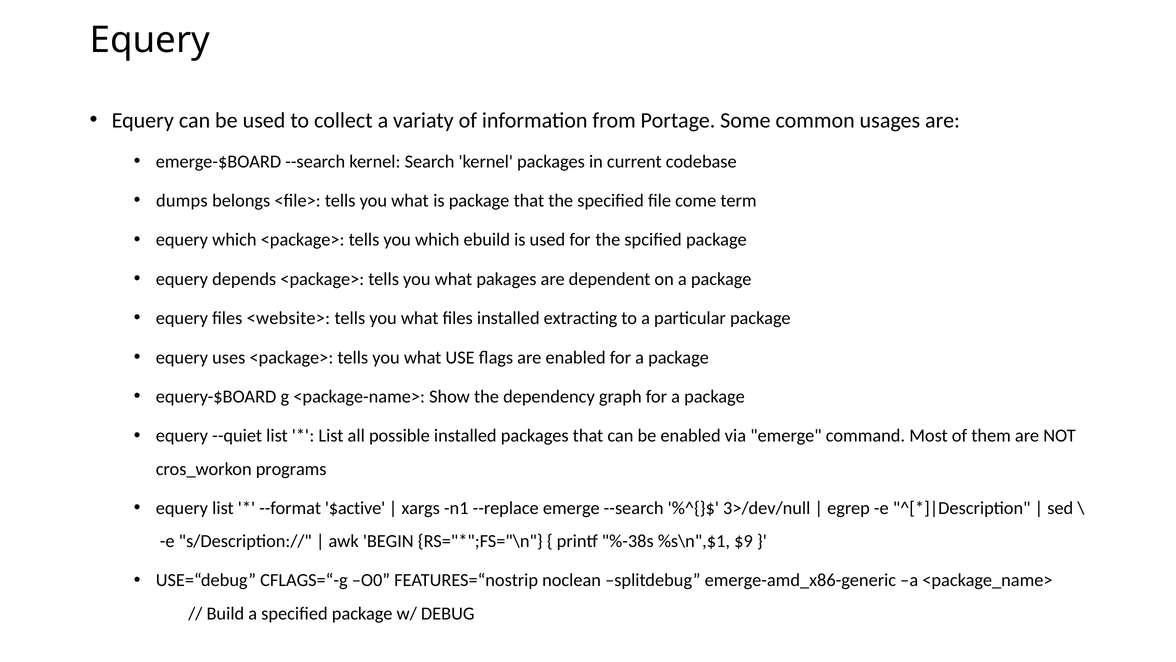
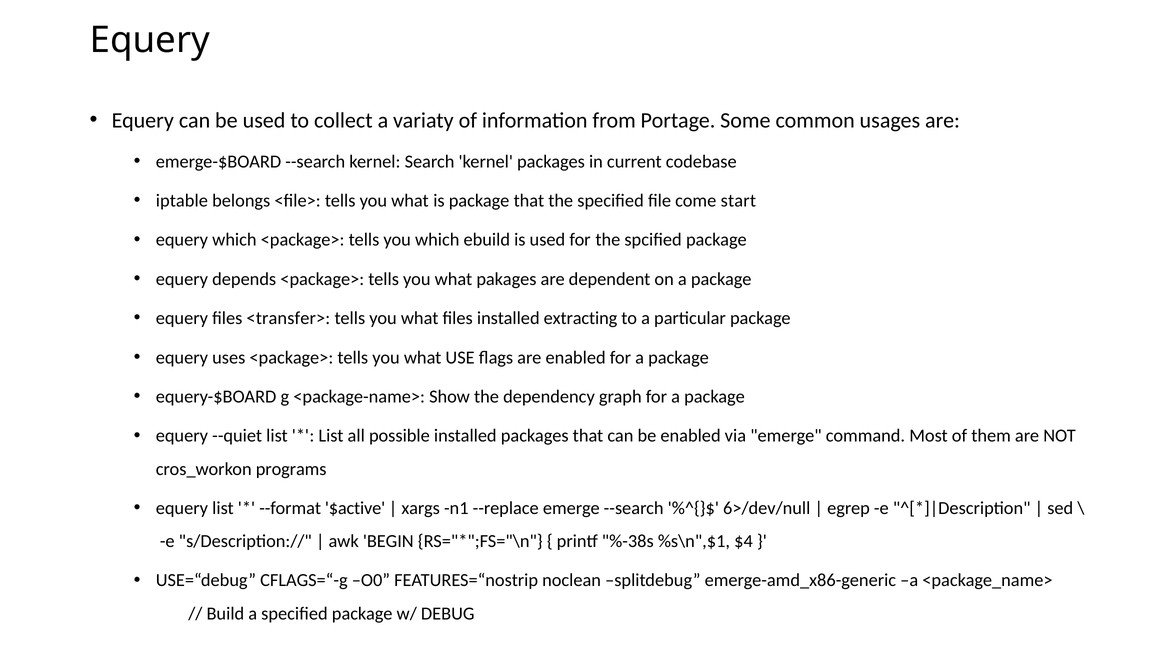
dumps: dumps -> iptable (182, 201)
term: term -> start (738, 201)
<website>: <website> -> <transfer> (288, 318)
3>/dev/null: 3>/dev/null -> 6>/dev/null (767, 508)
$9: $9 -> $4 (744, 541)
